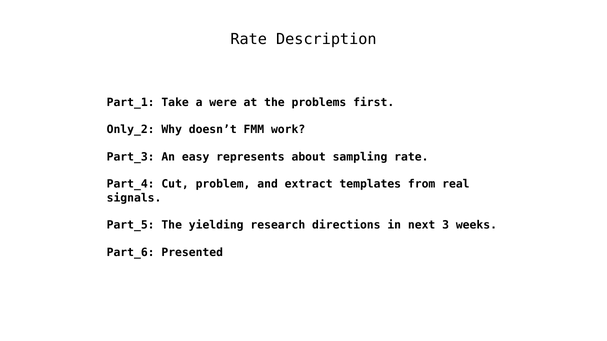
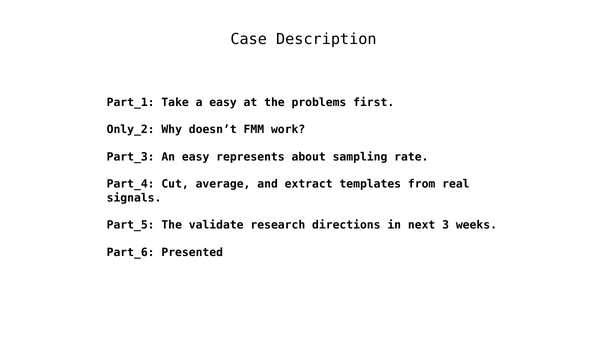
Rate: Rate -> Case (249, 39)
a were: were -> easy (223, 102)
problem: problem -> average (223, 184)
yielding: yielding -> validate (216, 225)
